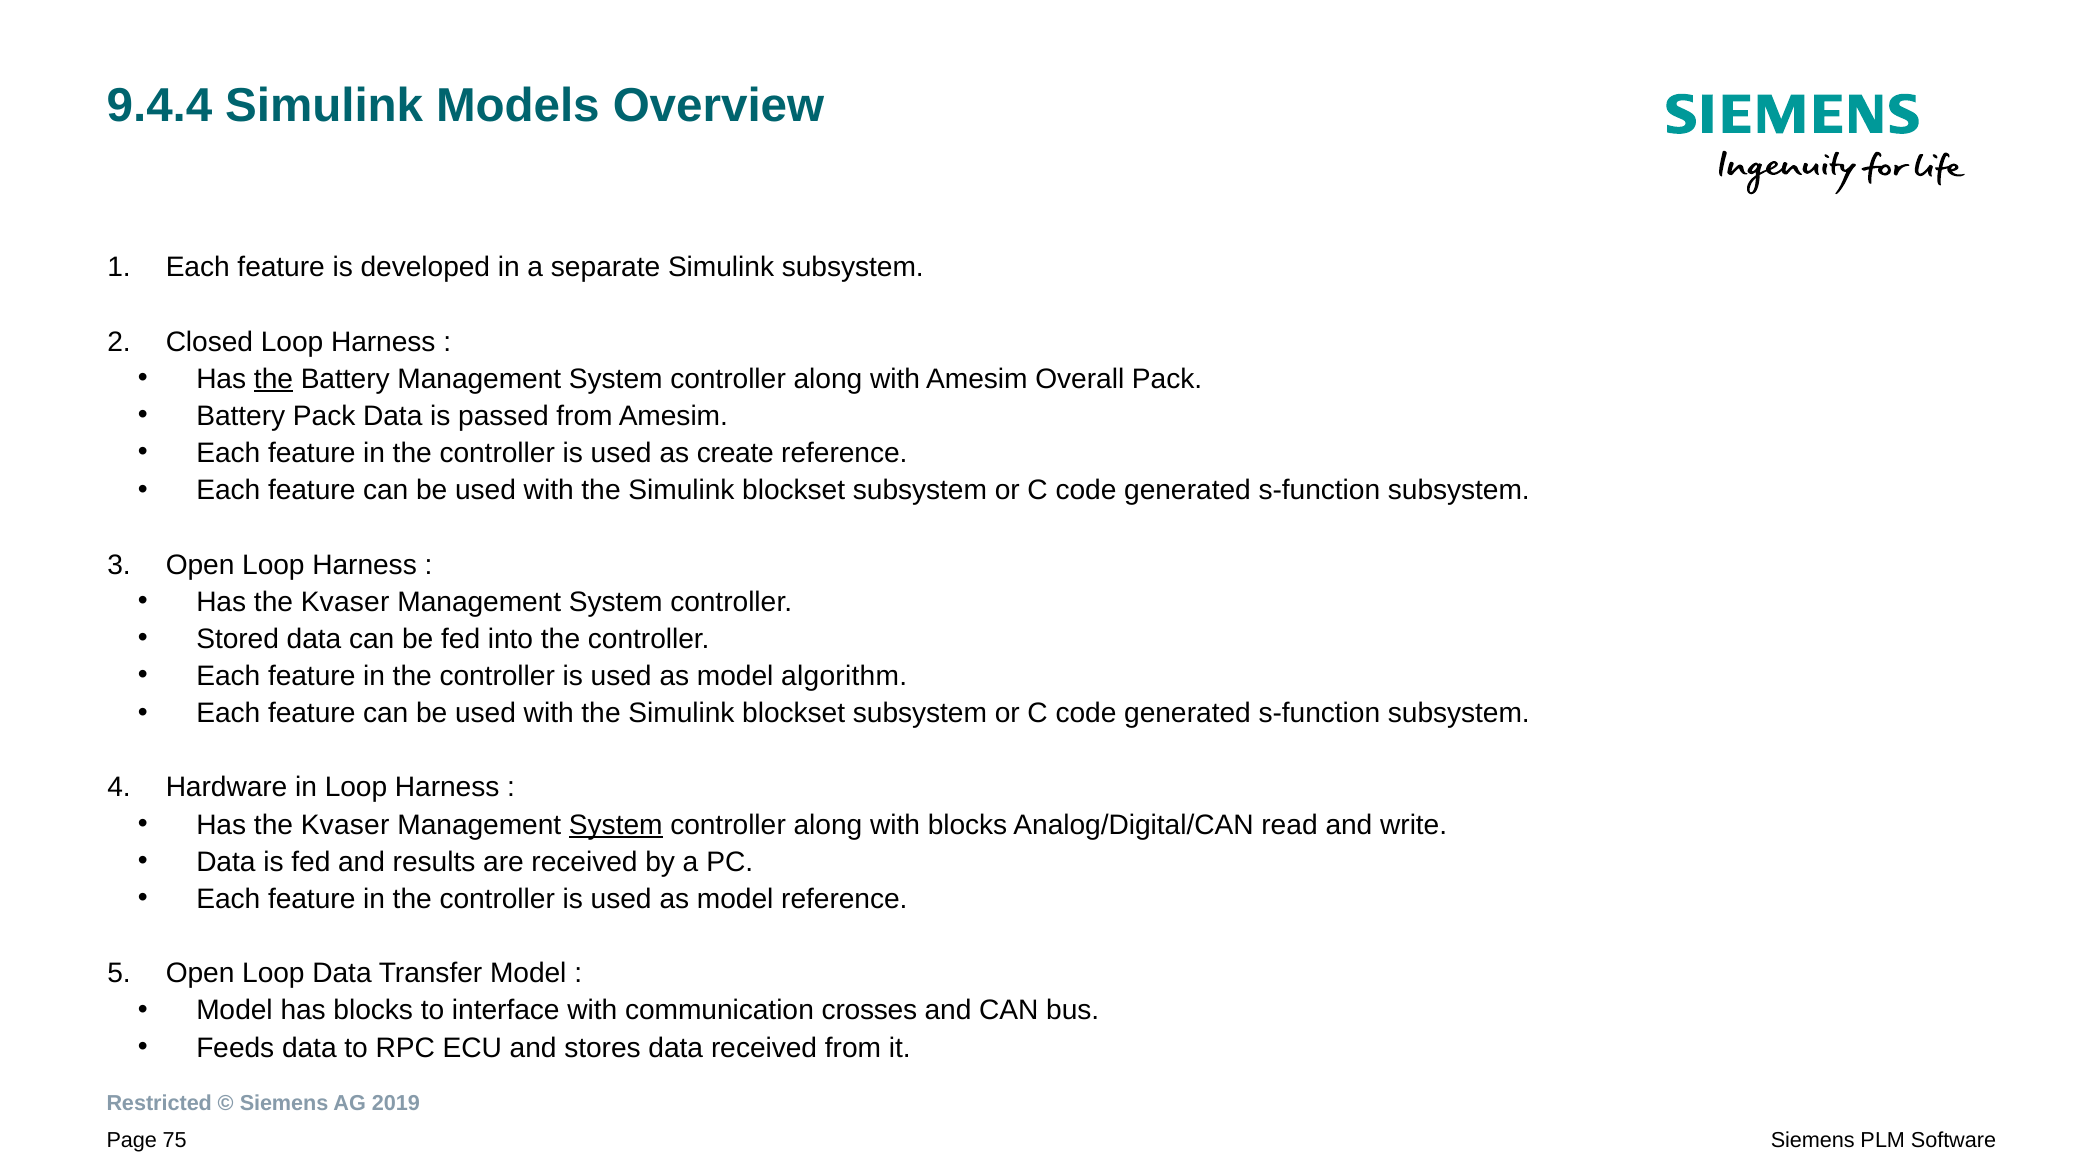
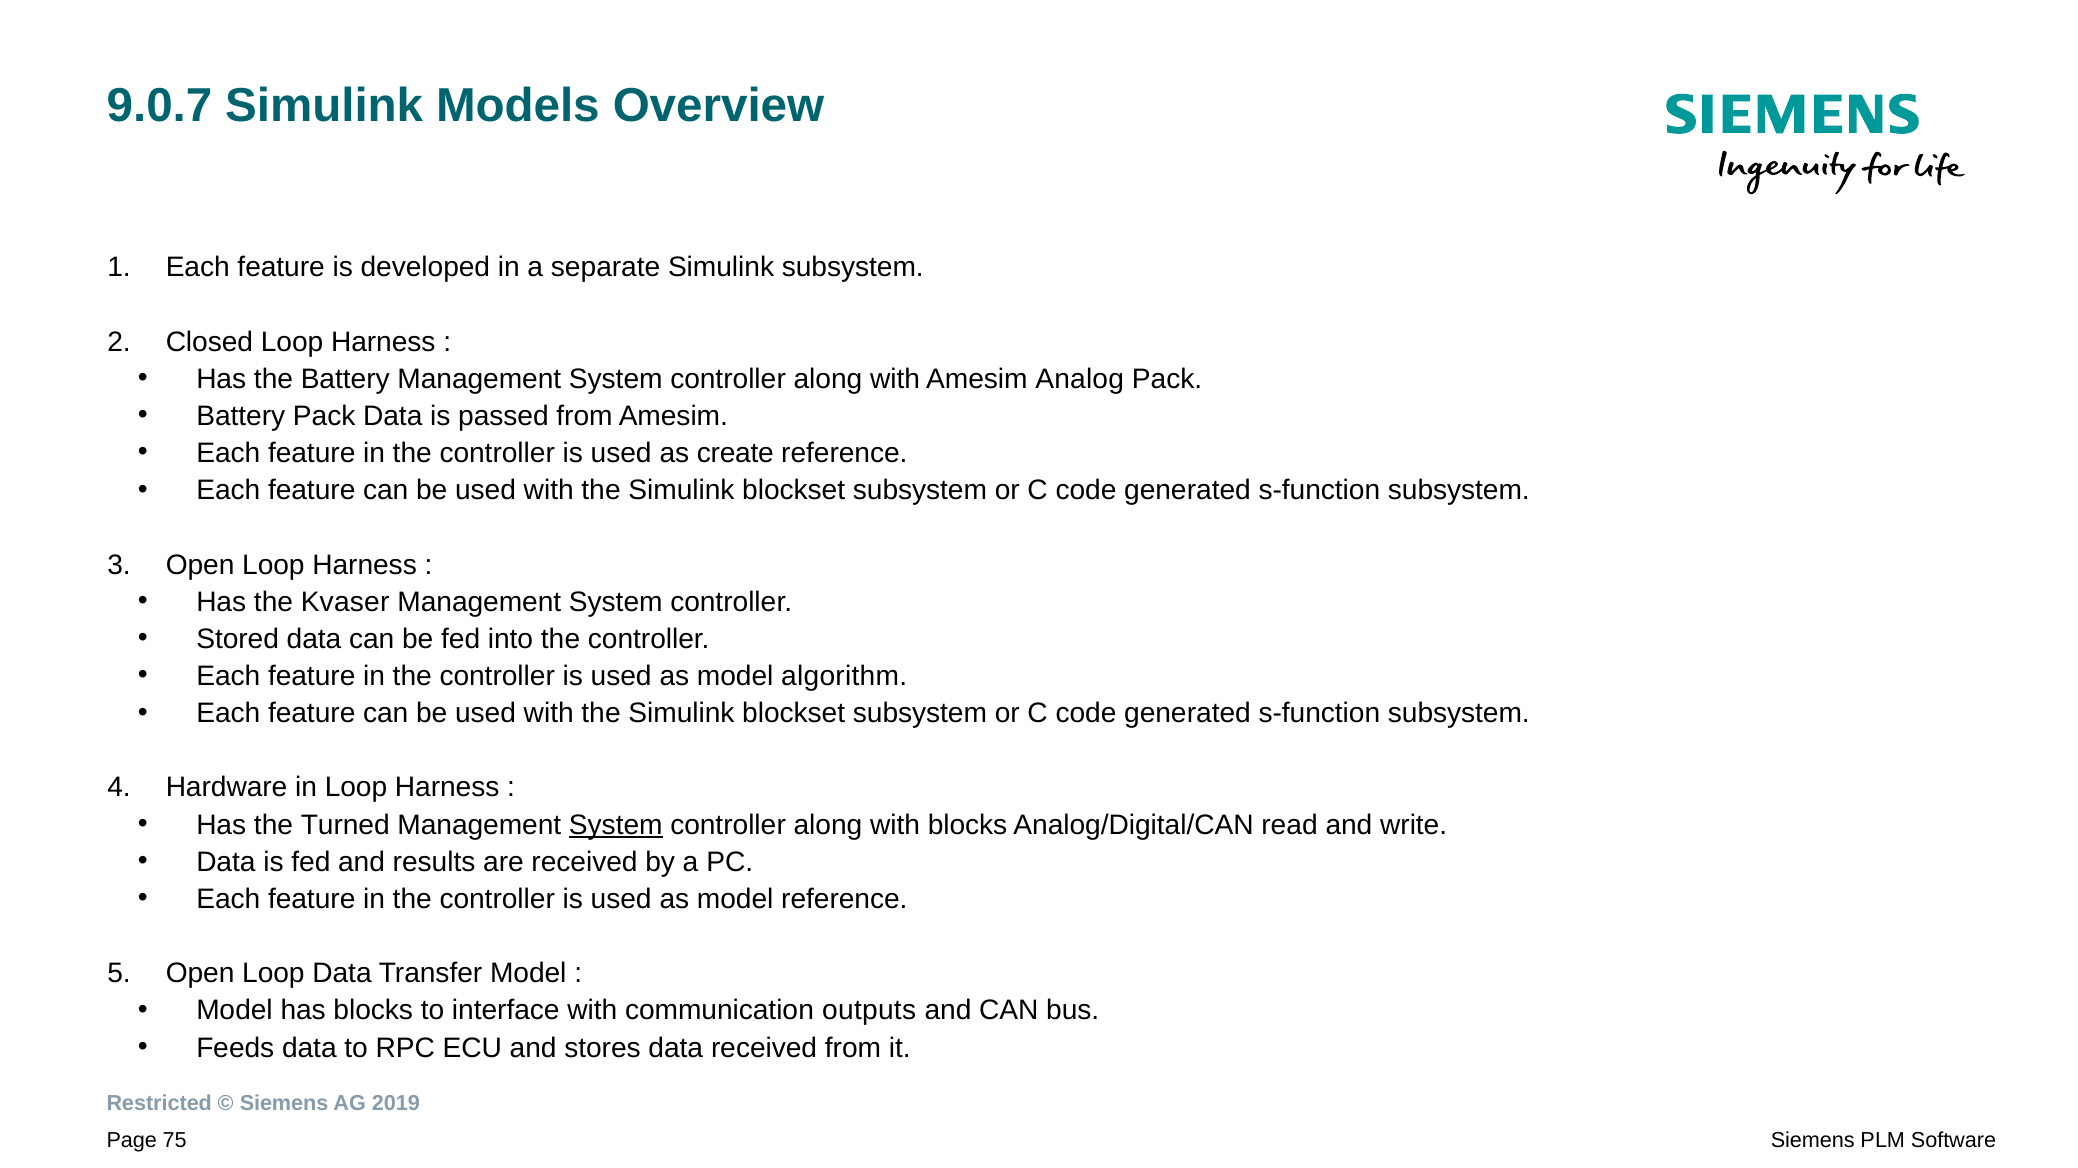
9.4.4: 9.4.4 -> 9.0.7 (159, 105)
the underline: present -> none (274, 379)
Overall: Overall -> Analog (1080, 379)
Kvaser: Kvaser -> Turned (345, 825)
crosses: crosses -> outputs (869, 1011)
